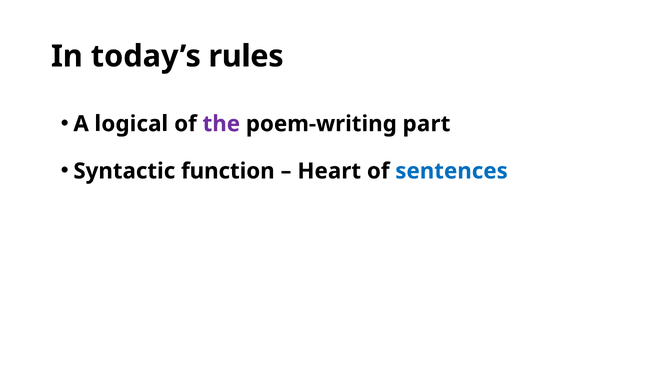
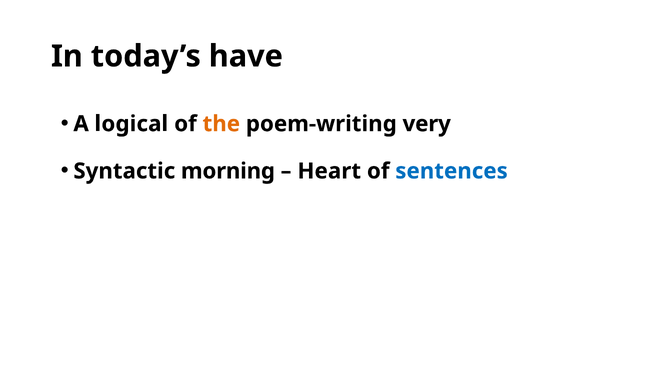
rules: rules -> have (246, 56)
the colour: purple -> orange (221, 124)
part: part -> very (427, 124)
function: function -> morning (228, 171)
